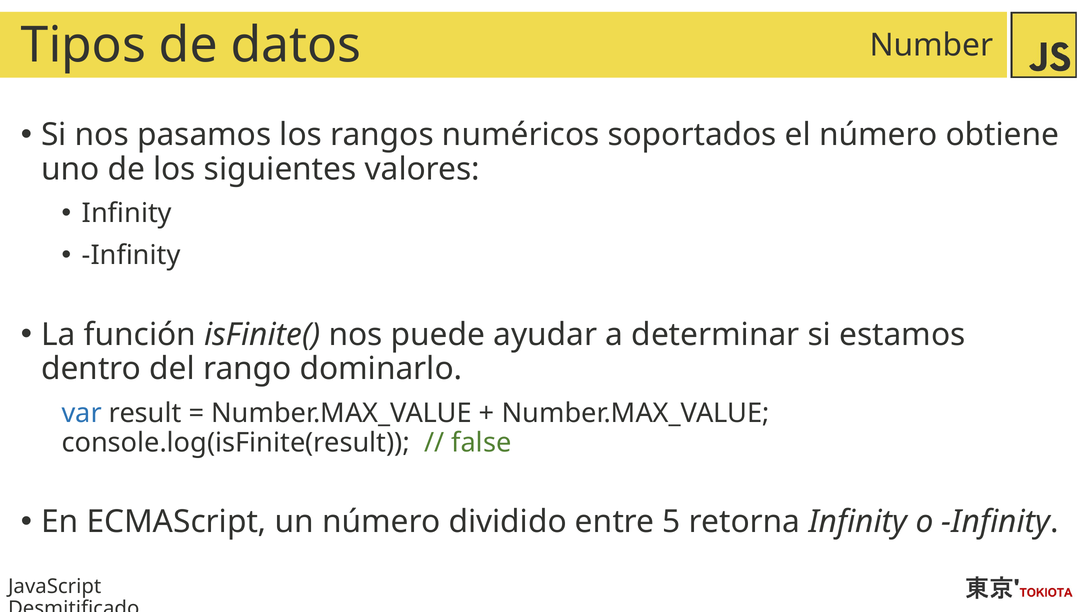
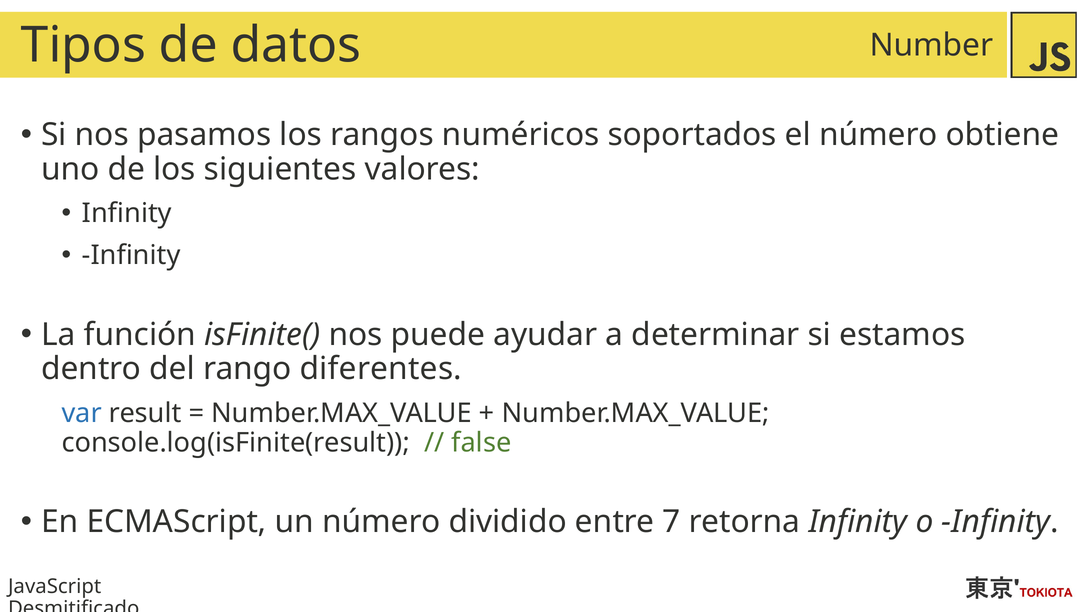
dominarlo: dominarlo -> diferentes (381, 369)
5: 5 -> 7 (671, 522)
